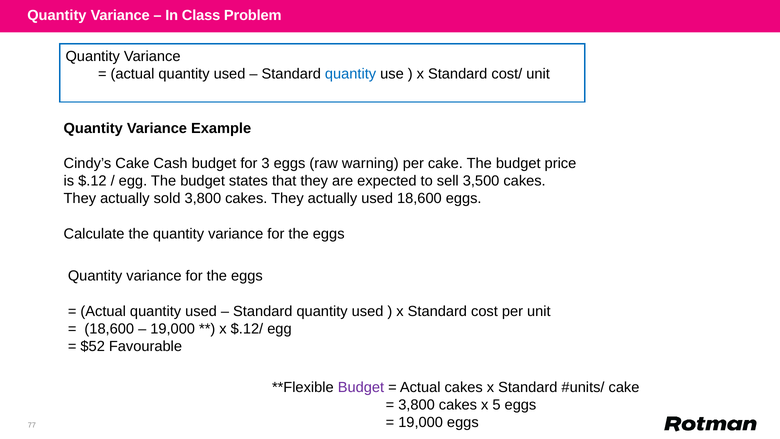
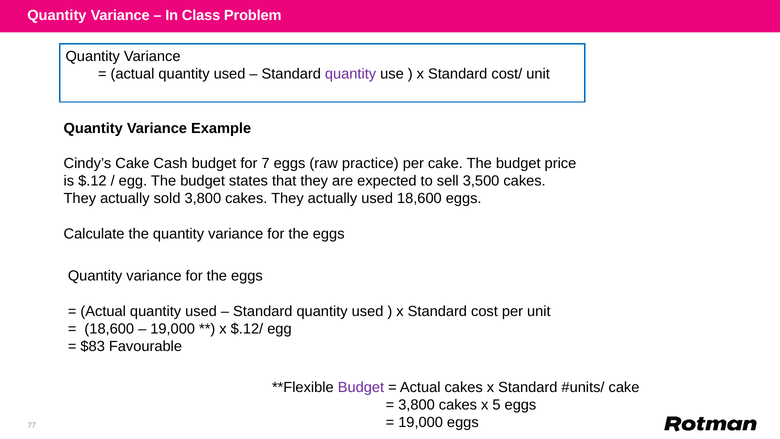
quantity colour: blue -> purple (351, 74)
3: 3 -> 7 (266, 163)
warning: warning -> practice (370, 163)
$52: $52 -> $83 (93, 346)
